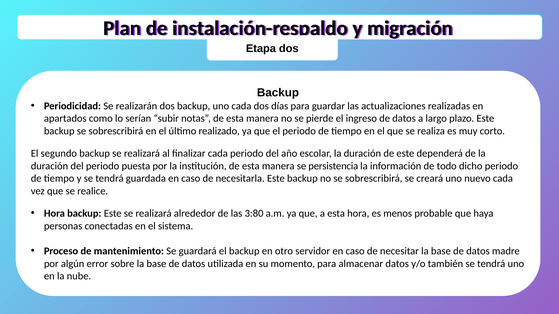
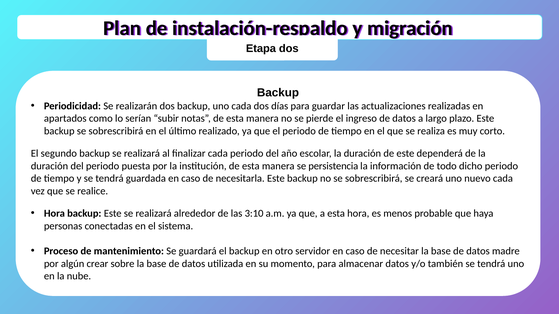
3:80: 3:80 -> 3:10 (254, 214)
error: error -> crear (97, 264)
